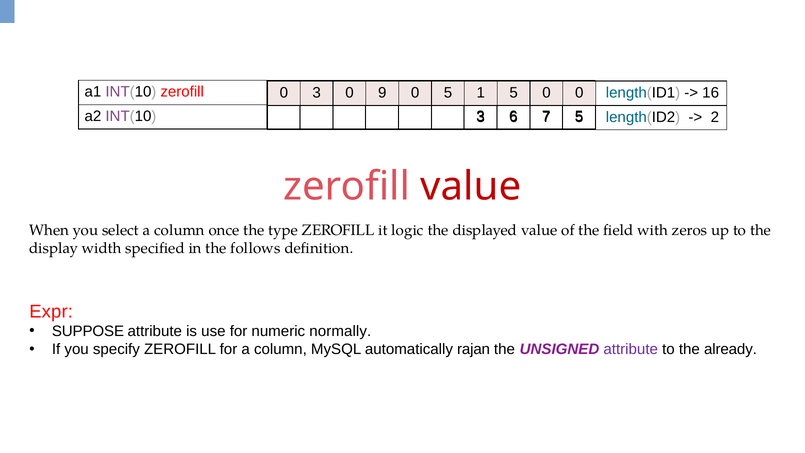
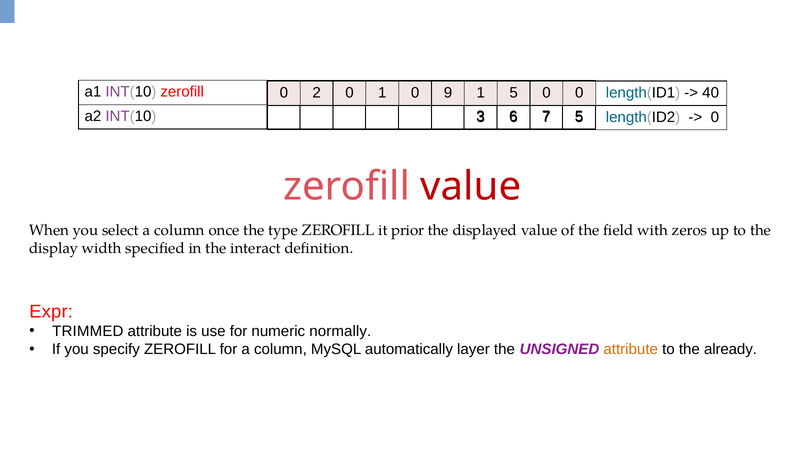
0 3: 3 -> 2 (317, 93)
0 9: 9 -> 1 (382, 93)
0 5: 5 -> 9 (448, 93)
16: 16 -> 40 (711, 93)
2: 2 -> 0 (715, 117)
logic: logic -> prior (408, 230)
follows: follows -> interact (256, 248)
SUPPOSE: SUPPOSE -> TRIMMED (88, 331)
rajan: rajan -> layer (473, 349)
attribute colour: purple -> orange (631, 349)
